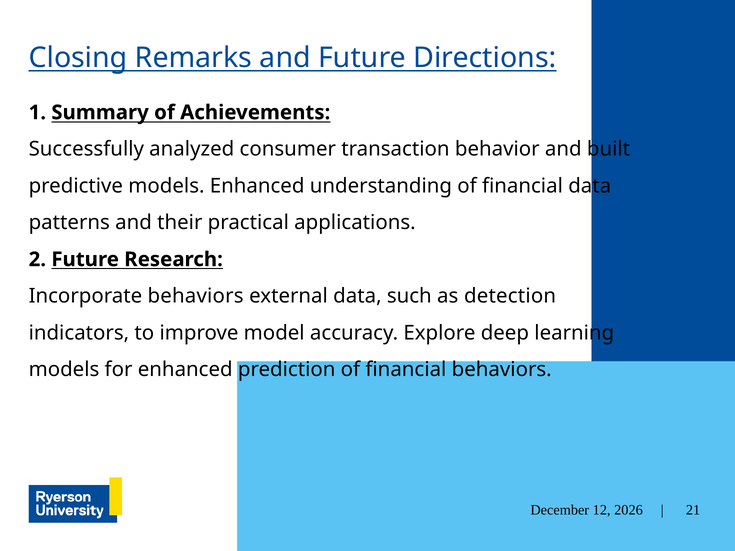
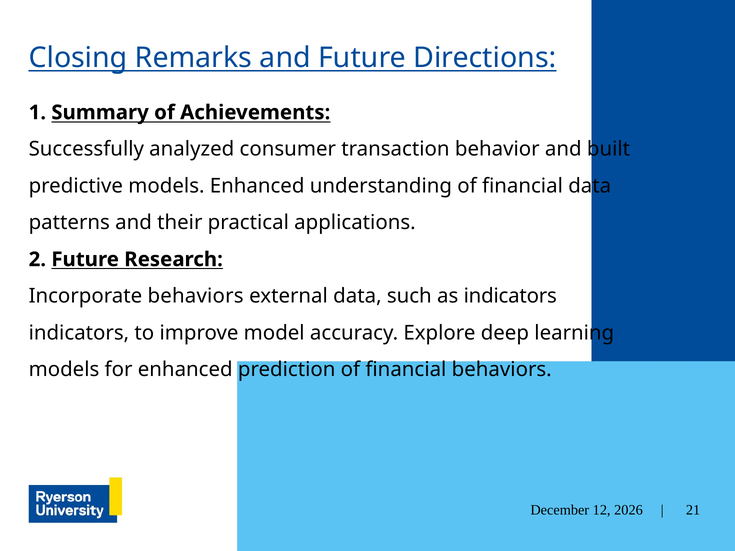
as detection: detection -> indicators (510, 296)
